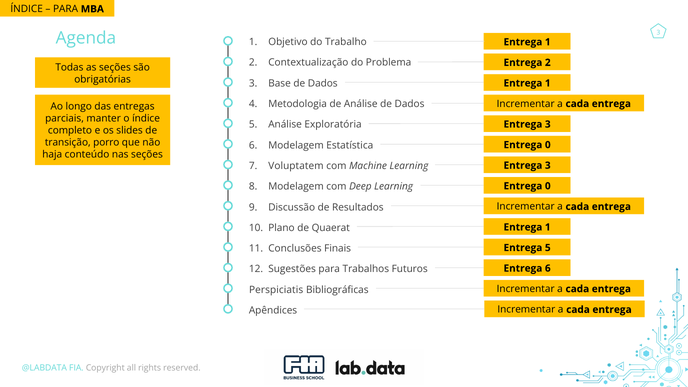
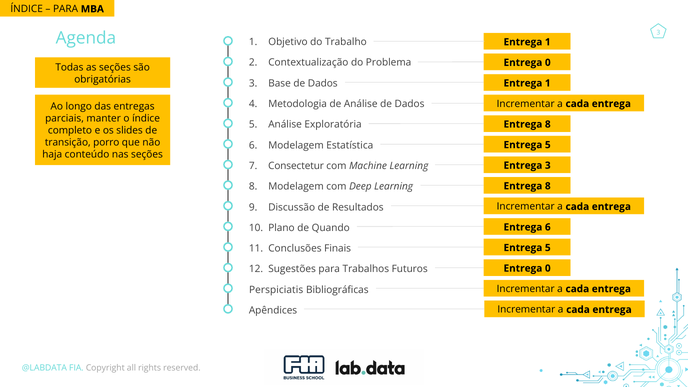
2: 2 -> 0 (548, 63)
3: 3 -> 8 (548, 124)
0: 0 -> 5 (548, 145)
Voluptatem: Voluptatem -> Consectetur (296, 166)
0: 0 -> 8 (548, 186)
1: 1 -> 6 (548, 227)
Quaerat: Quaerat -> Quando (331, 228)
6: 6 -> 0 (548, 268)
